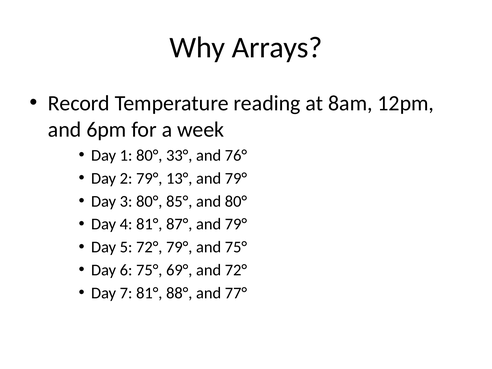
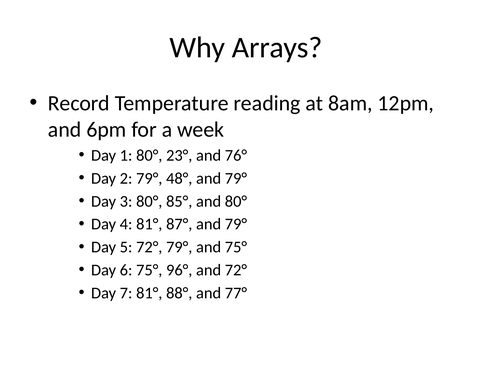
33°: 33° -> 23° (179, 155)
13°: 13° -> 48° (179, 178)
69°: 69° -> 96° (179, 270)
